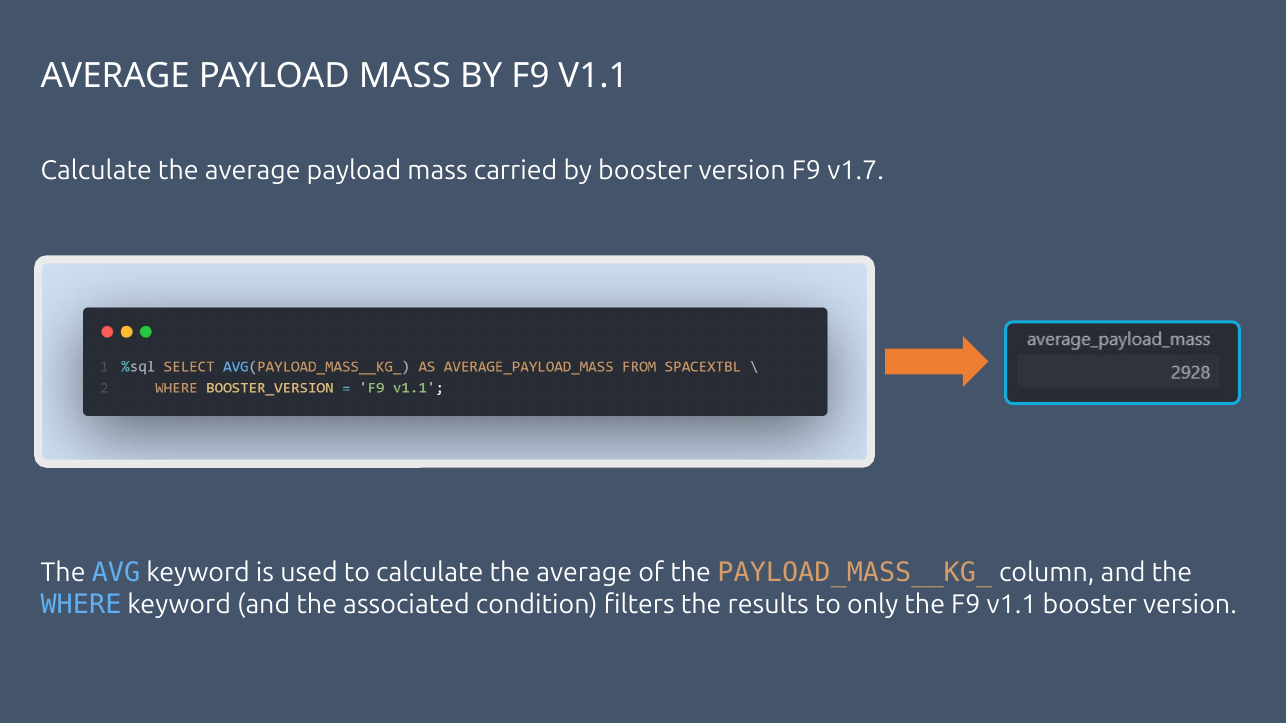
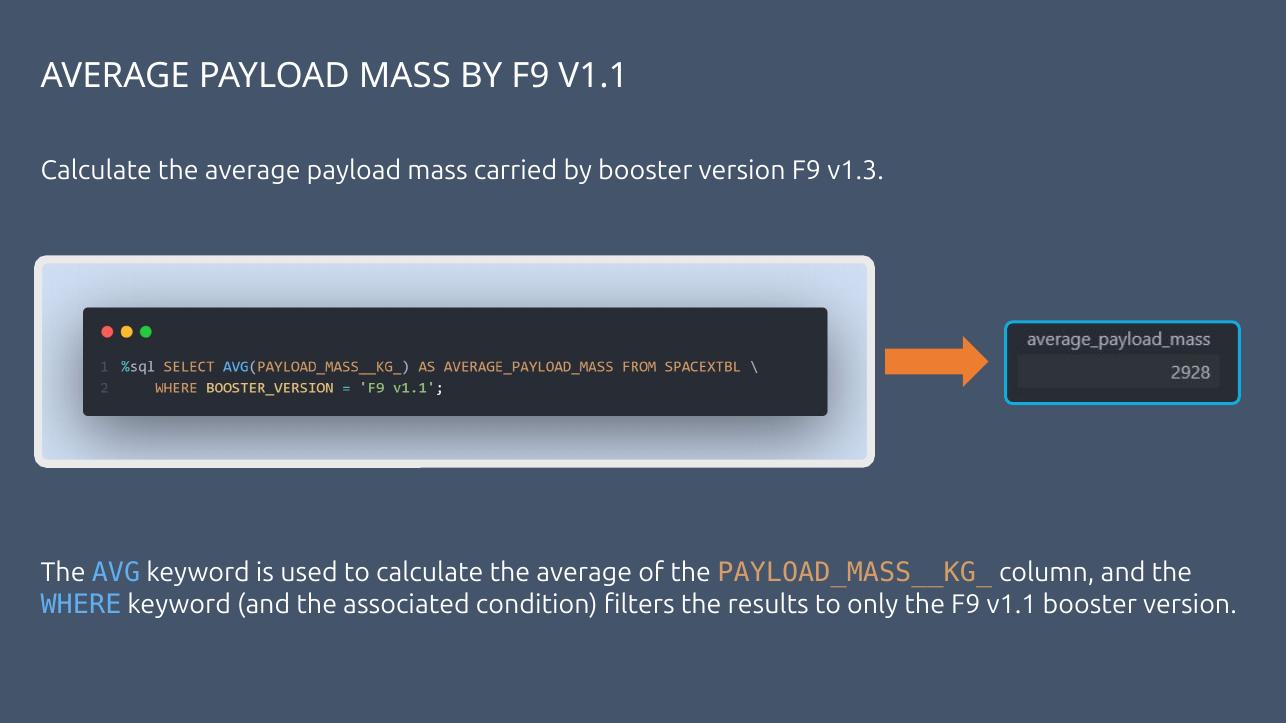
v1.7: v1.7 -> v1.3 (856, 171)
